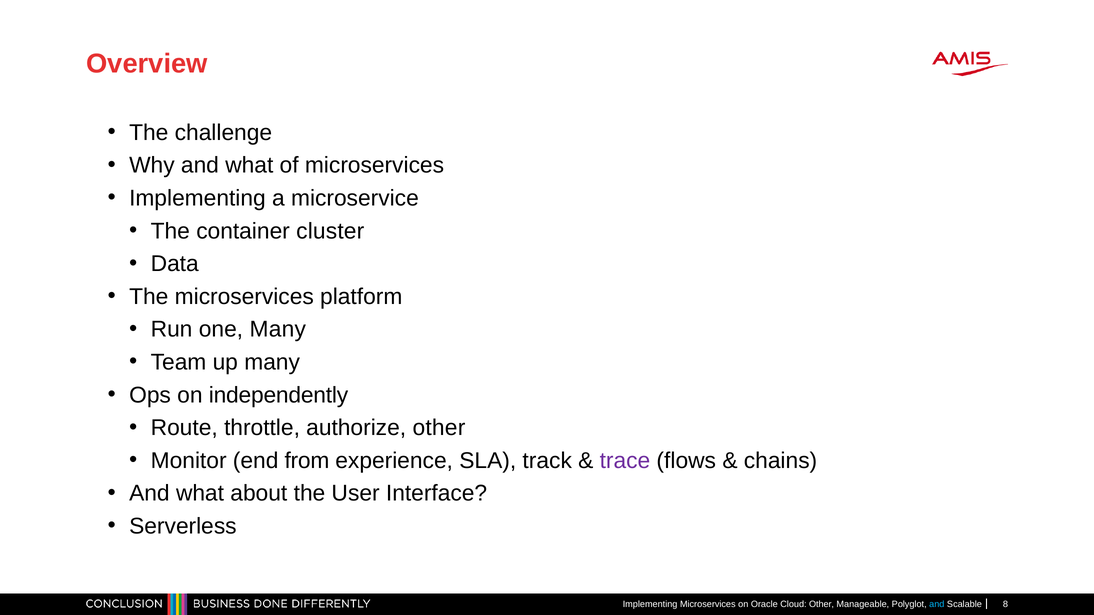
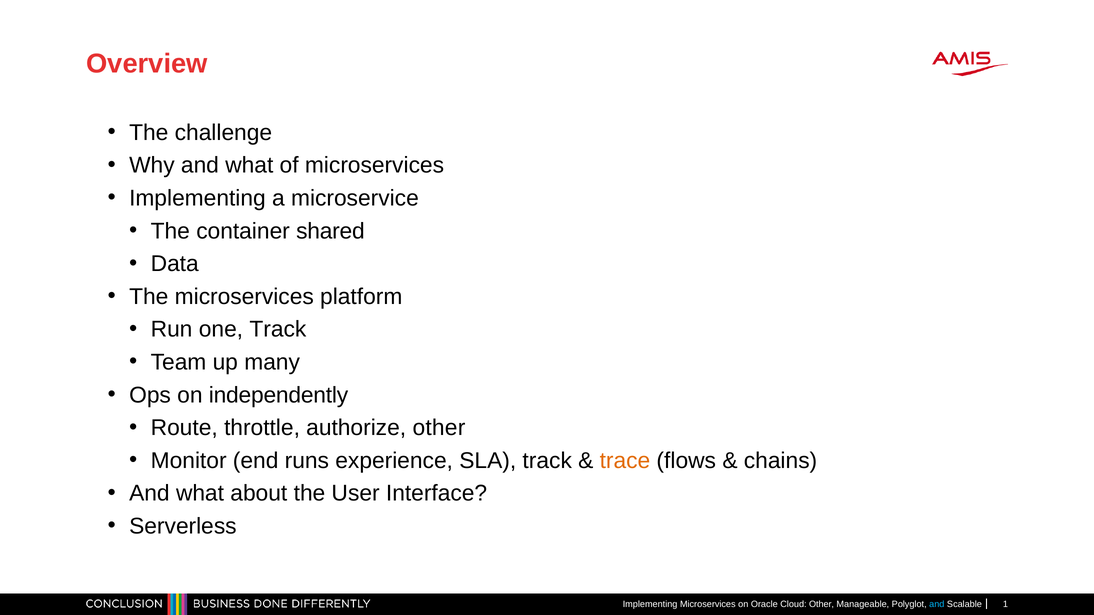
cluster: cluster -> shared (330, 231)
one Many: Many -> Track (278, 330)
from: from -> runs (307, 461)
trace colour: purple -> orange (625, 461)
8: 8 -> 1 (1005, 605)
